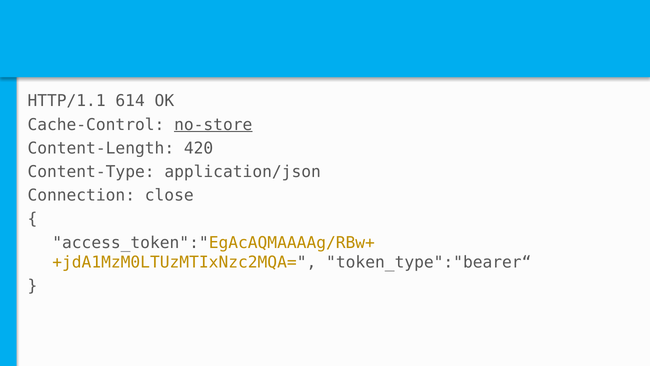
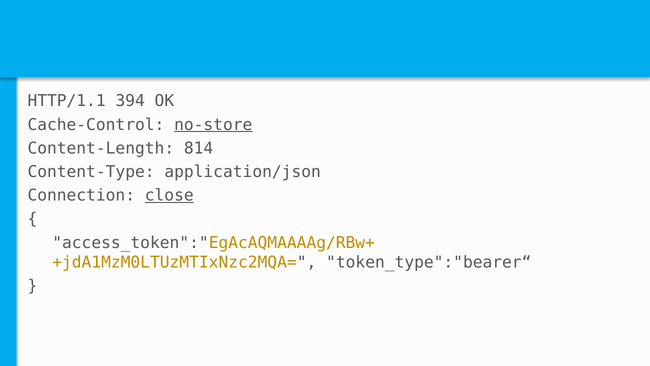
614: 614 -> 394 (130, 101)
420: 420 -> 814 (199, 148)
close underline: none -> present (169, 195)
